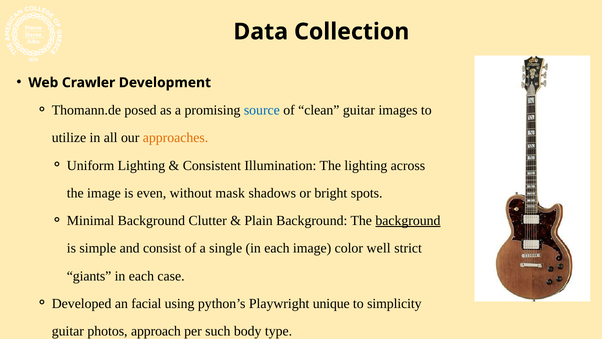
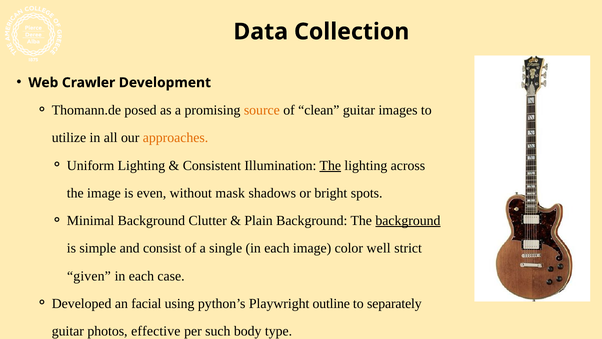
source colour: blue -> orange (262, 110)
The underline: none -> present (330, 165)
giants: giants -> given (89, 276)
unique: unique -> outline (331, 303)
simplicity: simplicity -> separately (394, 303)
approach: approach -> effective (156, 331)
